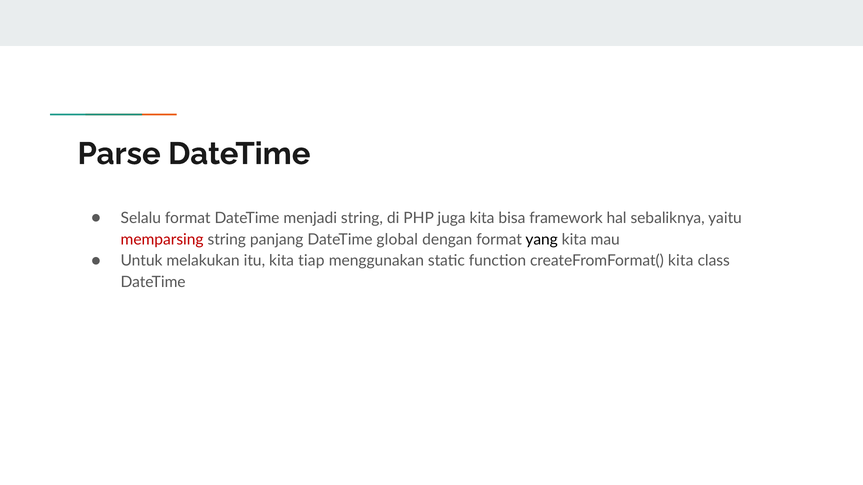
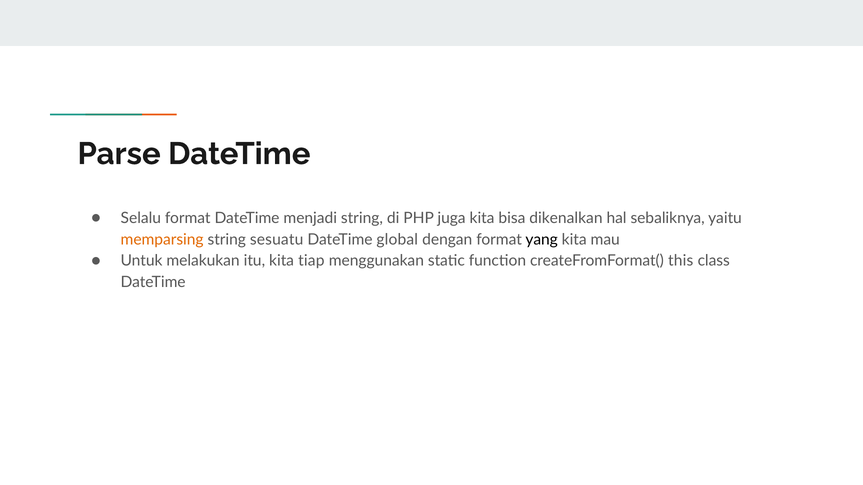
framework: framework -> dikenalkan (566, 218)
memparsing colour: red -> orange (162, 240)
panjang: panjang -> sesuatu (277, 240)
createFromFormat( kita: kita -> this (681, 261)
